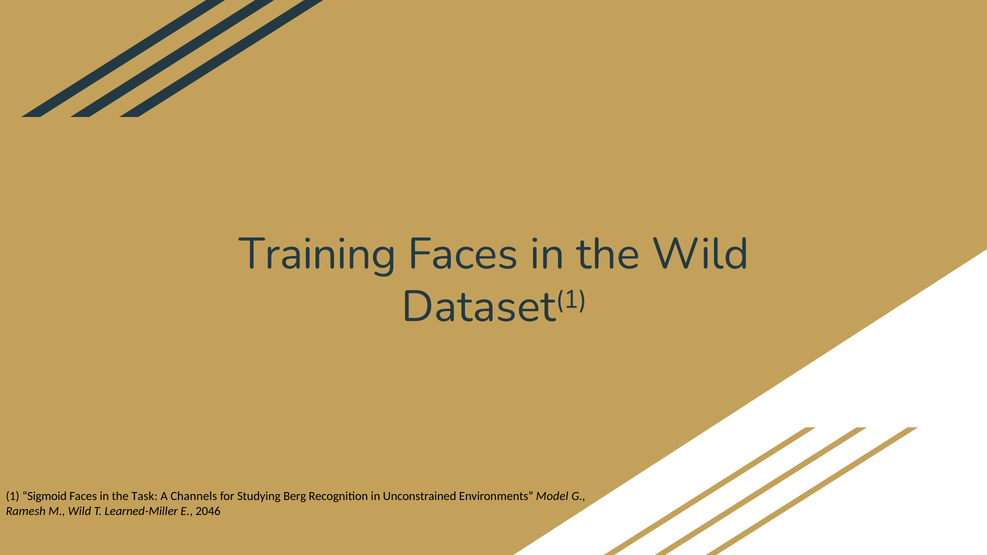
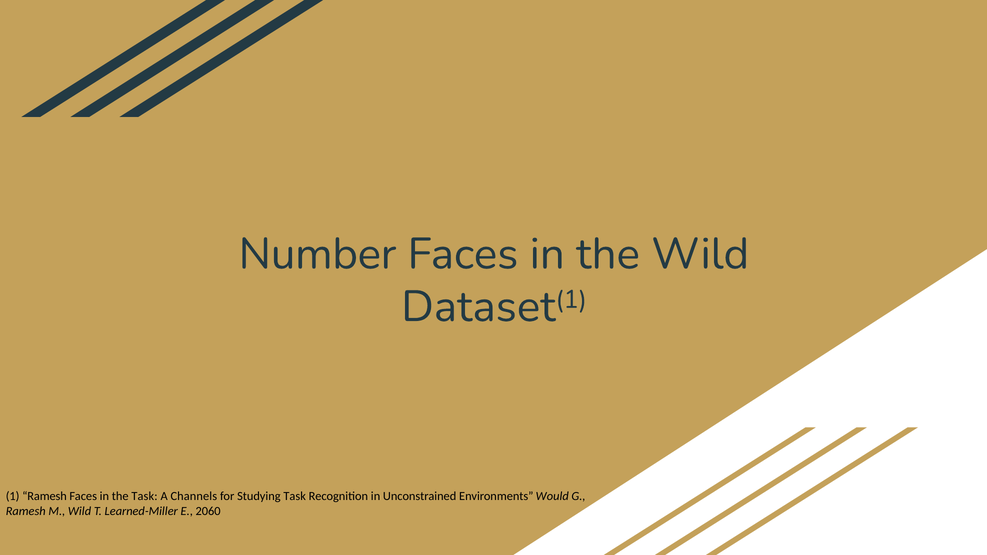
Training: Training -> Number (318, 254)
1 Sigmoid: Sigmoid -> Ramesh (45, 496)
Studying Berg: Berg -> Task (295, 496)
Model: Model -> Would (552, 496)
2046: 2046 -> 2060 (208, 511)
